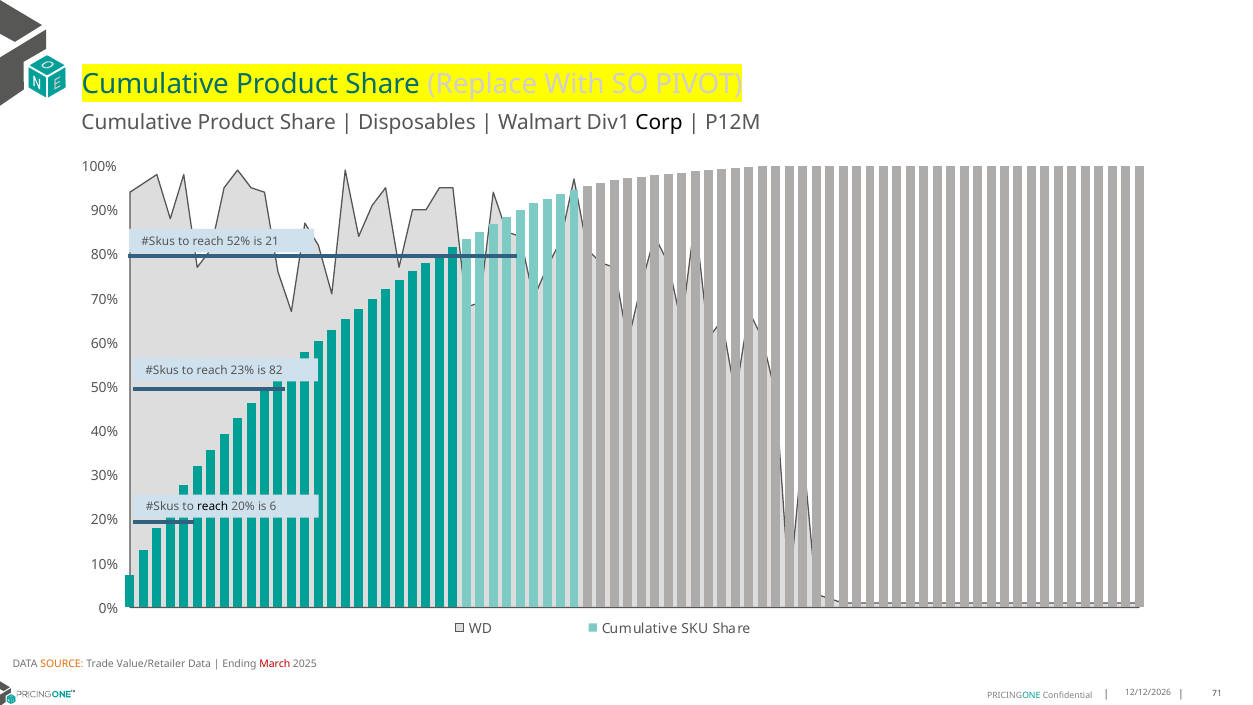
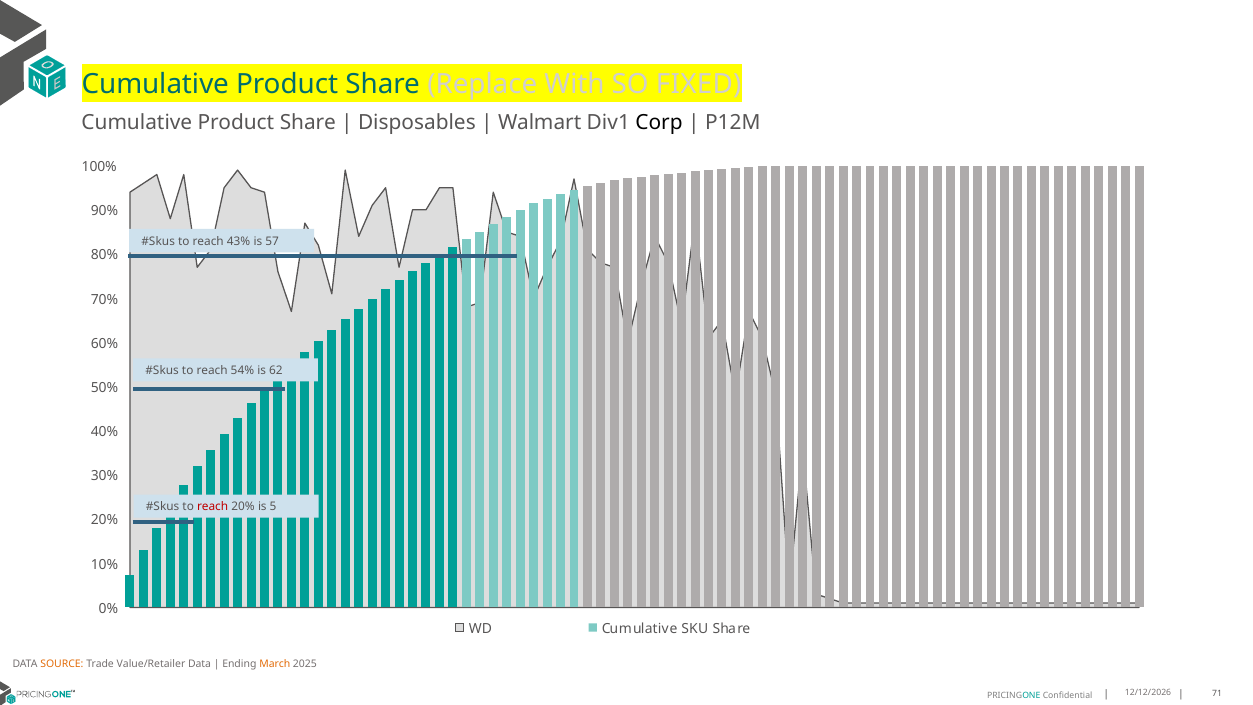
PIVOT: PIVOT -> FIXED (699, 84)
52%: 52% -> 43% (239, 241)
21: 21 -> 57 (272, 241)
23%: 23% -> 54% (242, 371)
82: 82 -> 62 (276, 371)
reach colour: black -> red (213, 507)
6: 6 -> 5 (273, 507)
March colour: red -> orange (275, 664)
